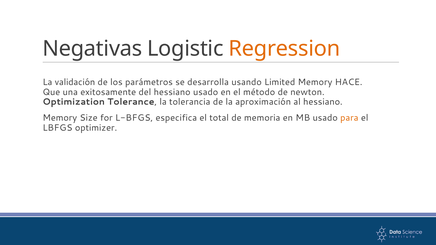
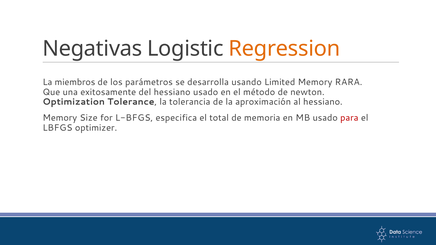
validación: validación -> miembros (75, 82)
HACE: HACE -> RARA (349, 82)
para colour: orange -> red (349, 118)
